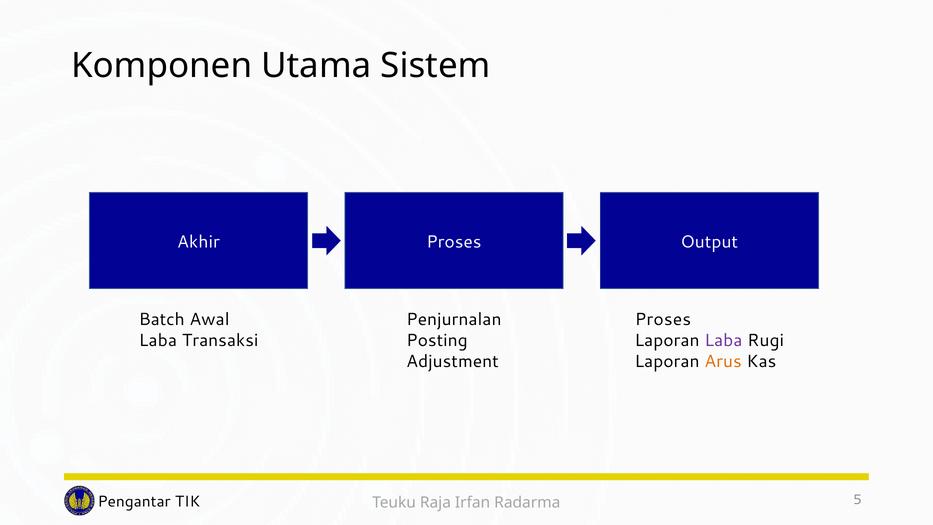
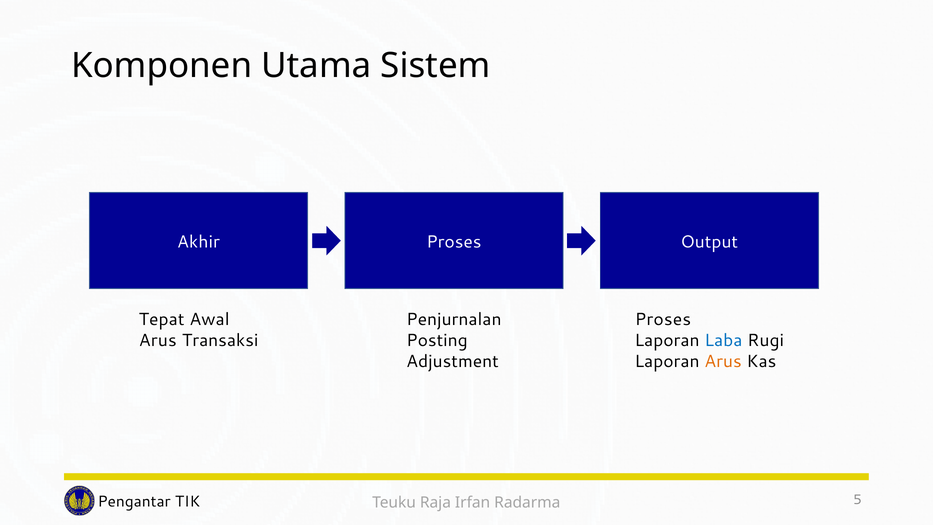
Batch: Batch -> Tepat (162, 319)
Laba: Laba -> Arus (158, 340)
Laba colour: purple -> blue (723, 340)
